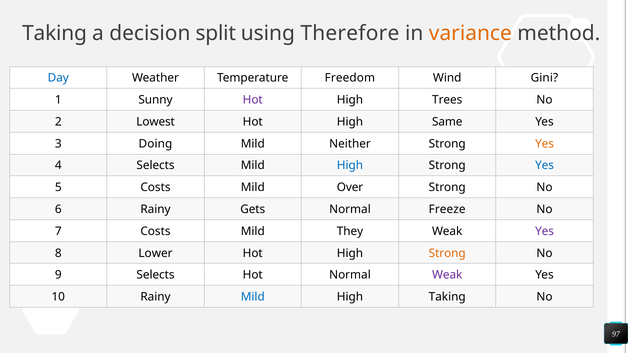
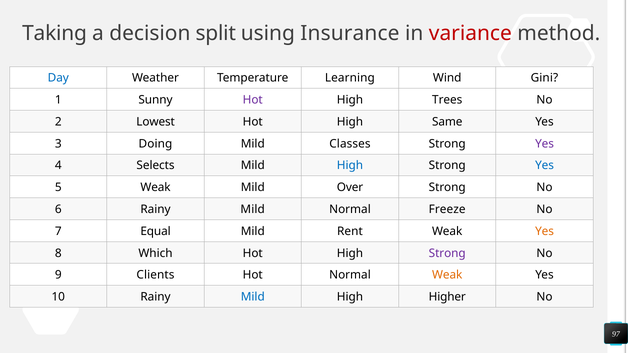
Therefore: Therefore -> Insurance (350, 33)
variance colour: orange -> red (470, 33)
Freedom: Freedom -> Learning (350, 78)
Neither: Neither -> Classes (350, 144)
Yes colour: orange -> purple (545, 144)
5 Costs: Costs -> Weak (156, 188)
6 Rainy Gets: Gets -> Mild (253, 210)
7 Costs: Costs -> Equal (156, 231)
They: They -> Rent (350, 231)
Yes colour: purple -> orange (545, 231)
Lower: Lower -> Which (155, 253)
Strong colour: orange -> purple (447, 253)
9 Selects: Selects -> Clients (155, 275)
Weak colour: purple -> orange (447, 275)
High Taking: Taking -> Higher (447, 297)
